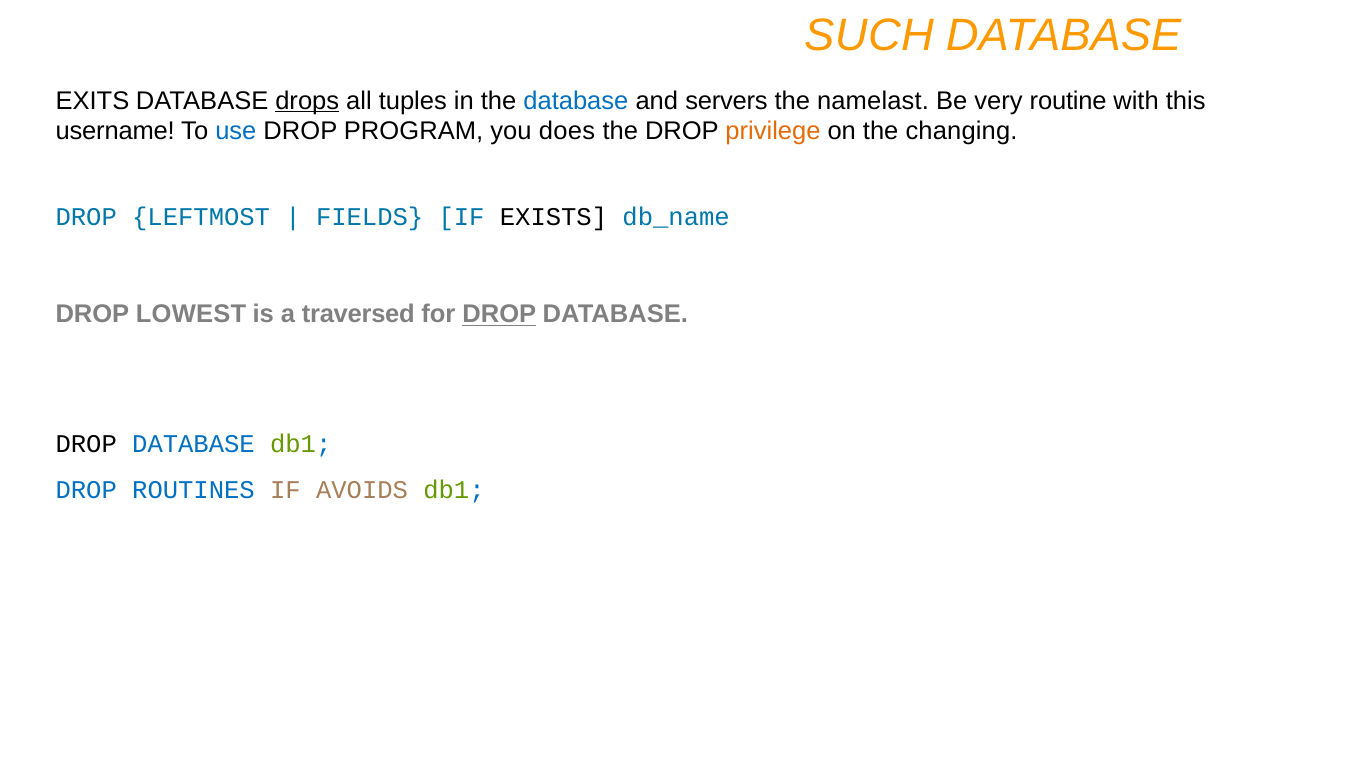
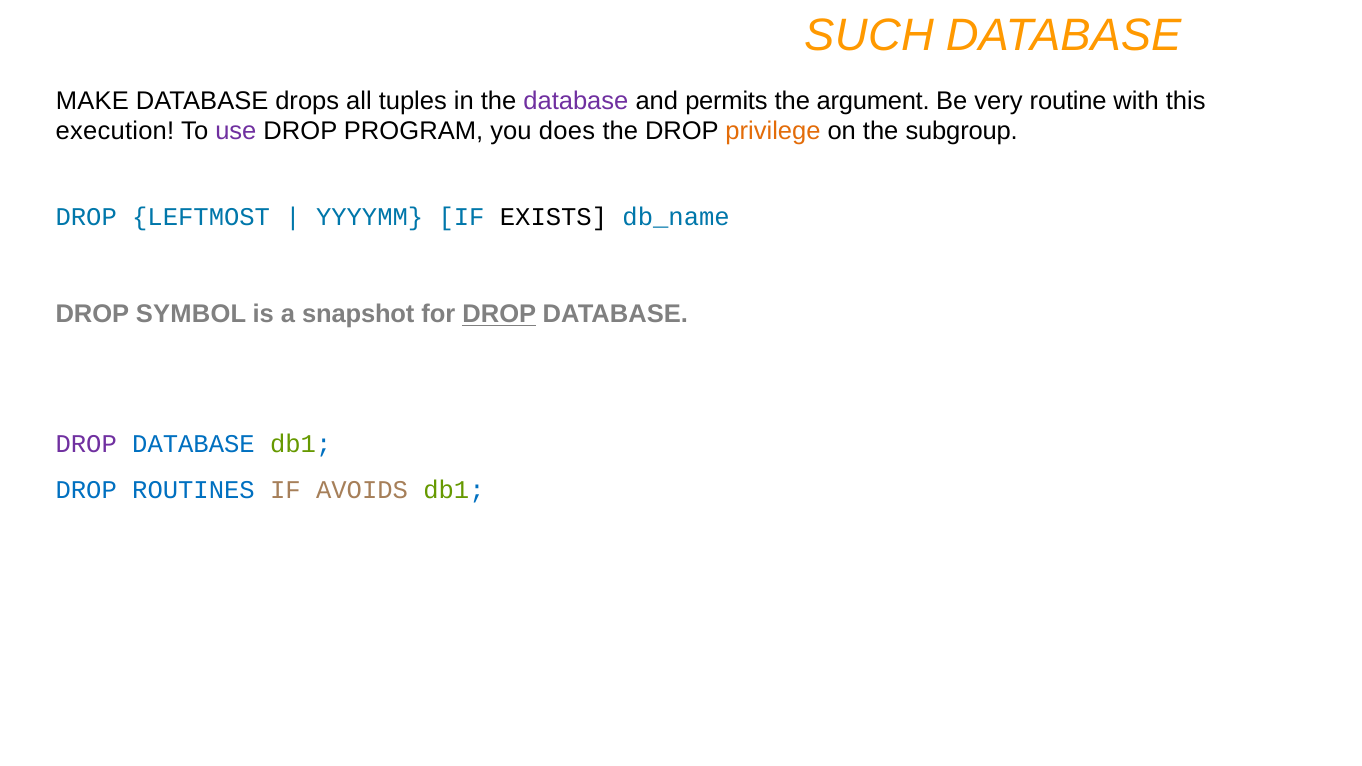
EXITS: EXITS -> MAKE (92, 101)
drops underline: present -> none (307, 101)
database colour: blue -> purple (576, 101)
servers: servers -> permits (726, 101)
namelast: namelast -> argument (873, 101)
username: username -> execution (115, 131)
use colour: blue -> purple (236, 131)
changing: changing -> subgroup (962, 131)
FIELDS: FIELDS -> YYYYMM (370, 217)
LOWEST: LOWEST -> SYMBOL (191, 315)
traversed: traversed -> snapshot (358, 315)
DROP colour: black -> purple (86, 445)
